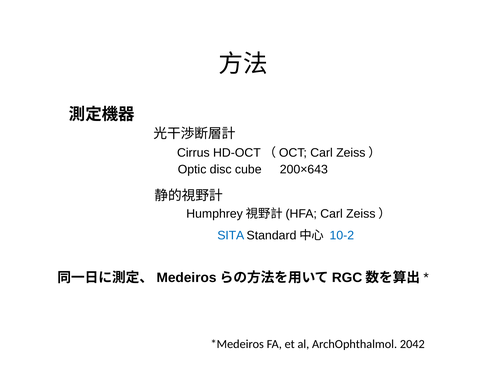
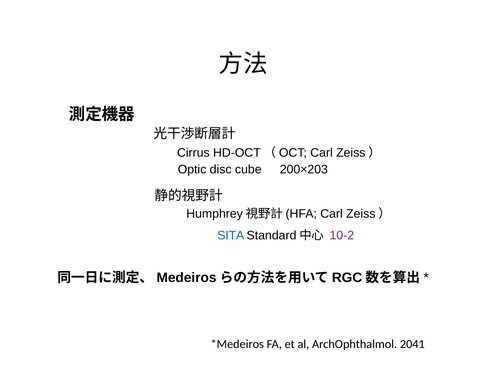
200×643: 200×643 -> 200×203 (304, 170)
10-2 colour: blue -> purple (342, 236)
2042: 2042 -> 2041 (412, 344)
